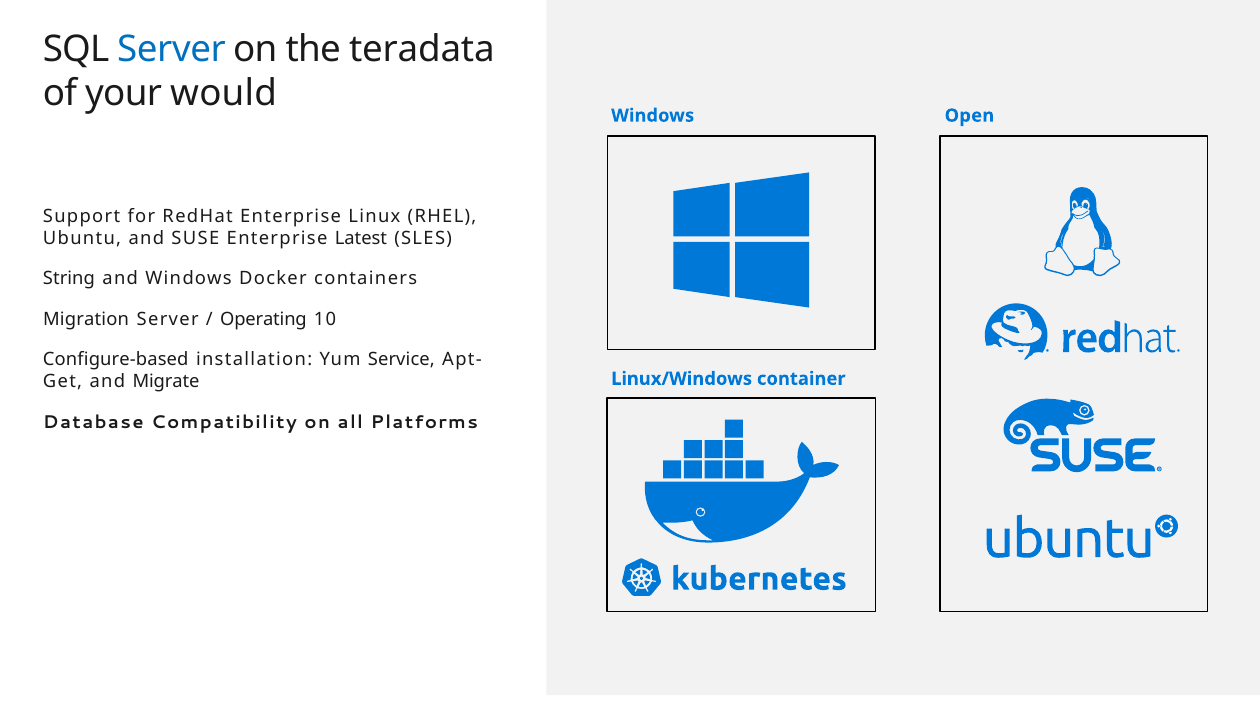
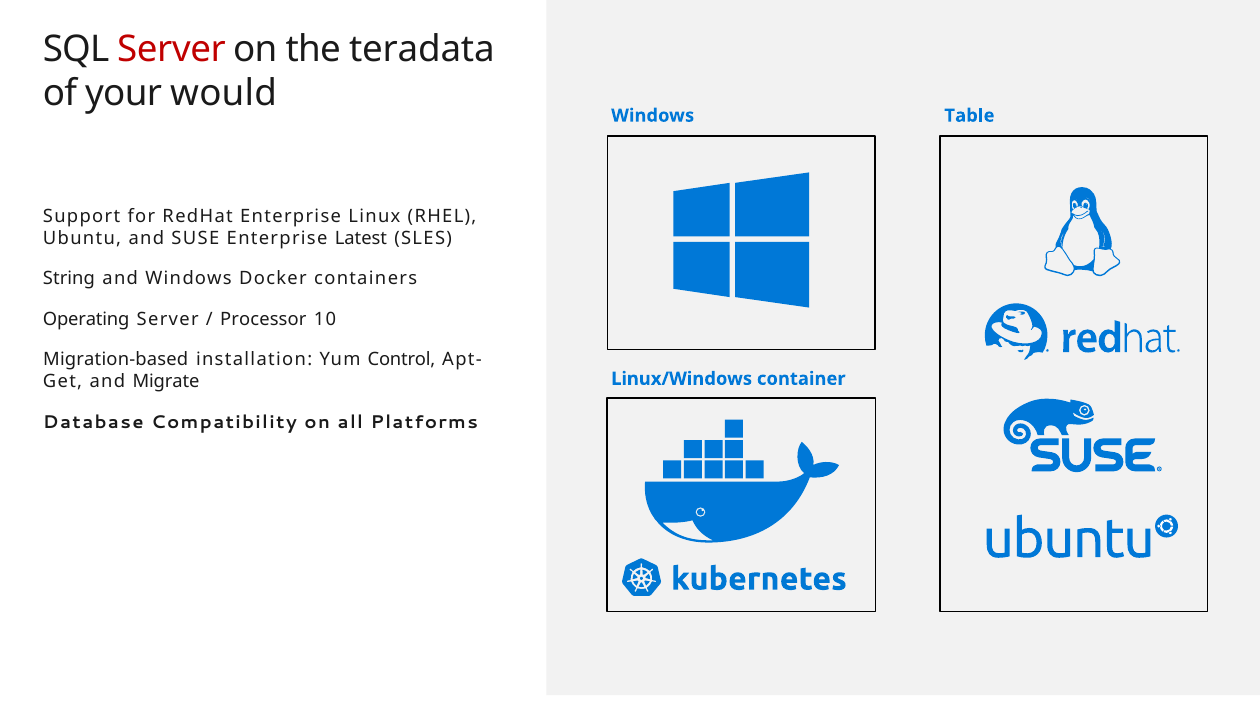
Server colour: blue -> red (171, 49)
Open: Open -> Table (969, 116)
Migration: Migration -> Operating (86, 319)
Operating: Operating -> Processor (263, 319)
Configure-based: Configure-based -> Migration-based (116, 360)
Service: Service -> Control (402, 360)
